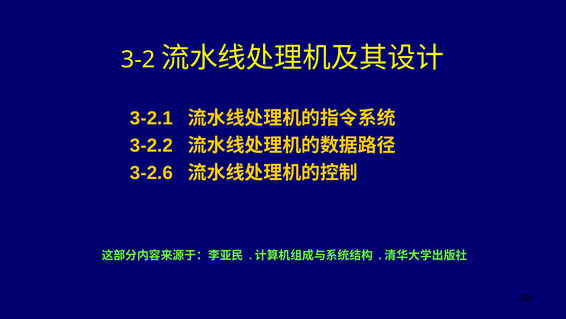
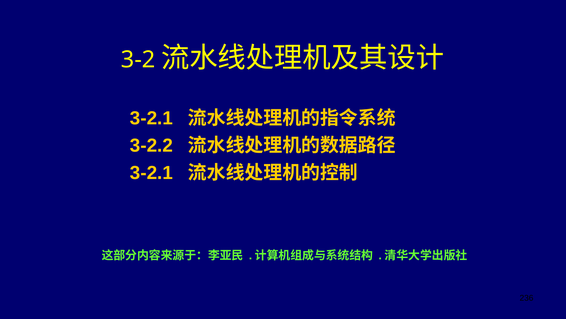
3-2.6: 3-2.6 -> 3-2.1 (151, 172)
